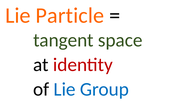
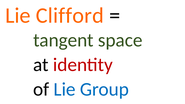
Particle: Particle -> Clifford (70, 16)
